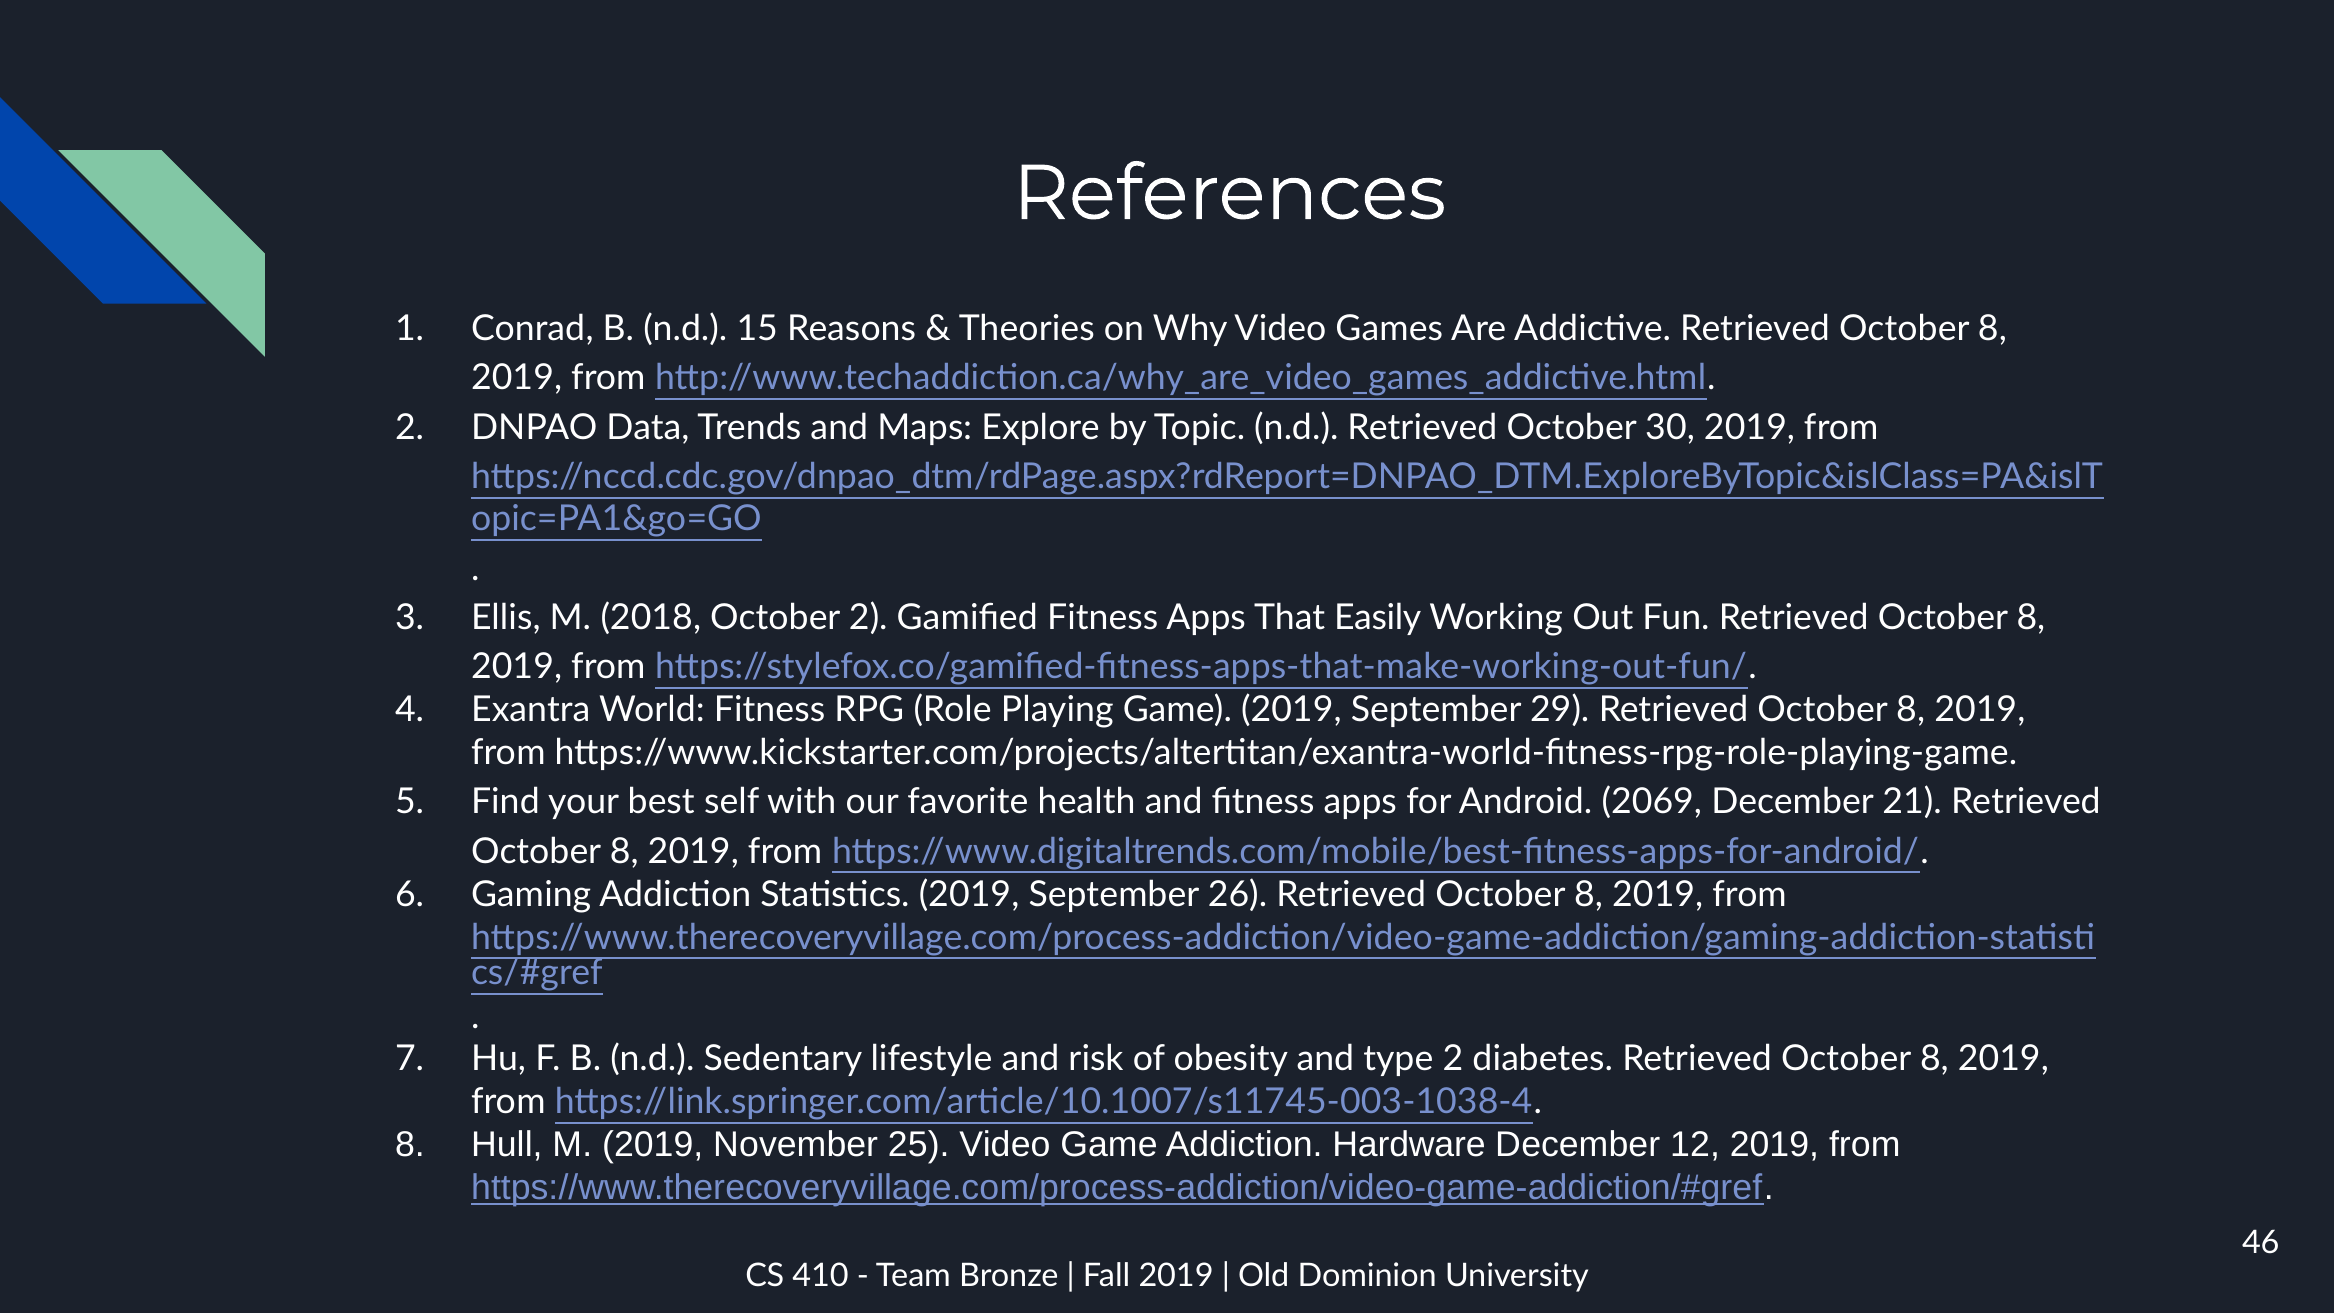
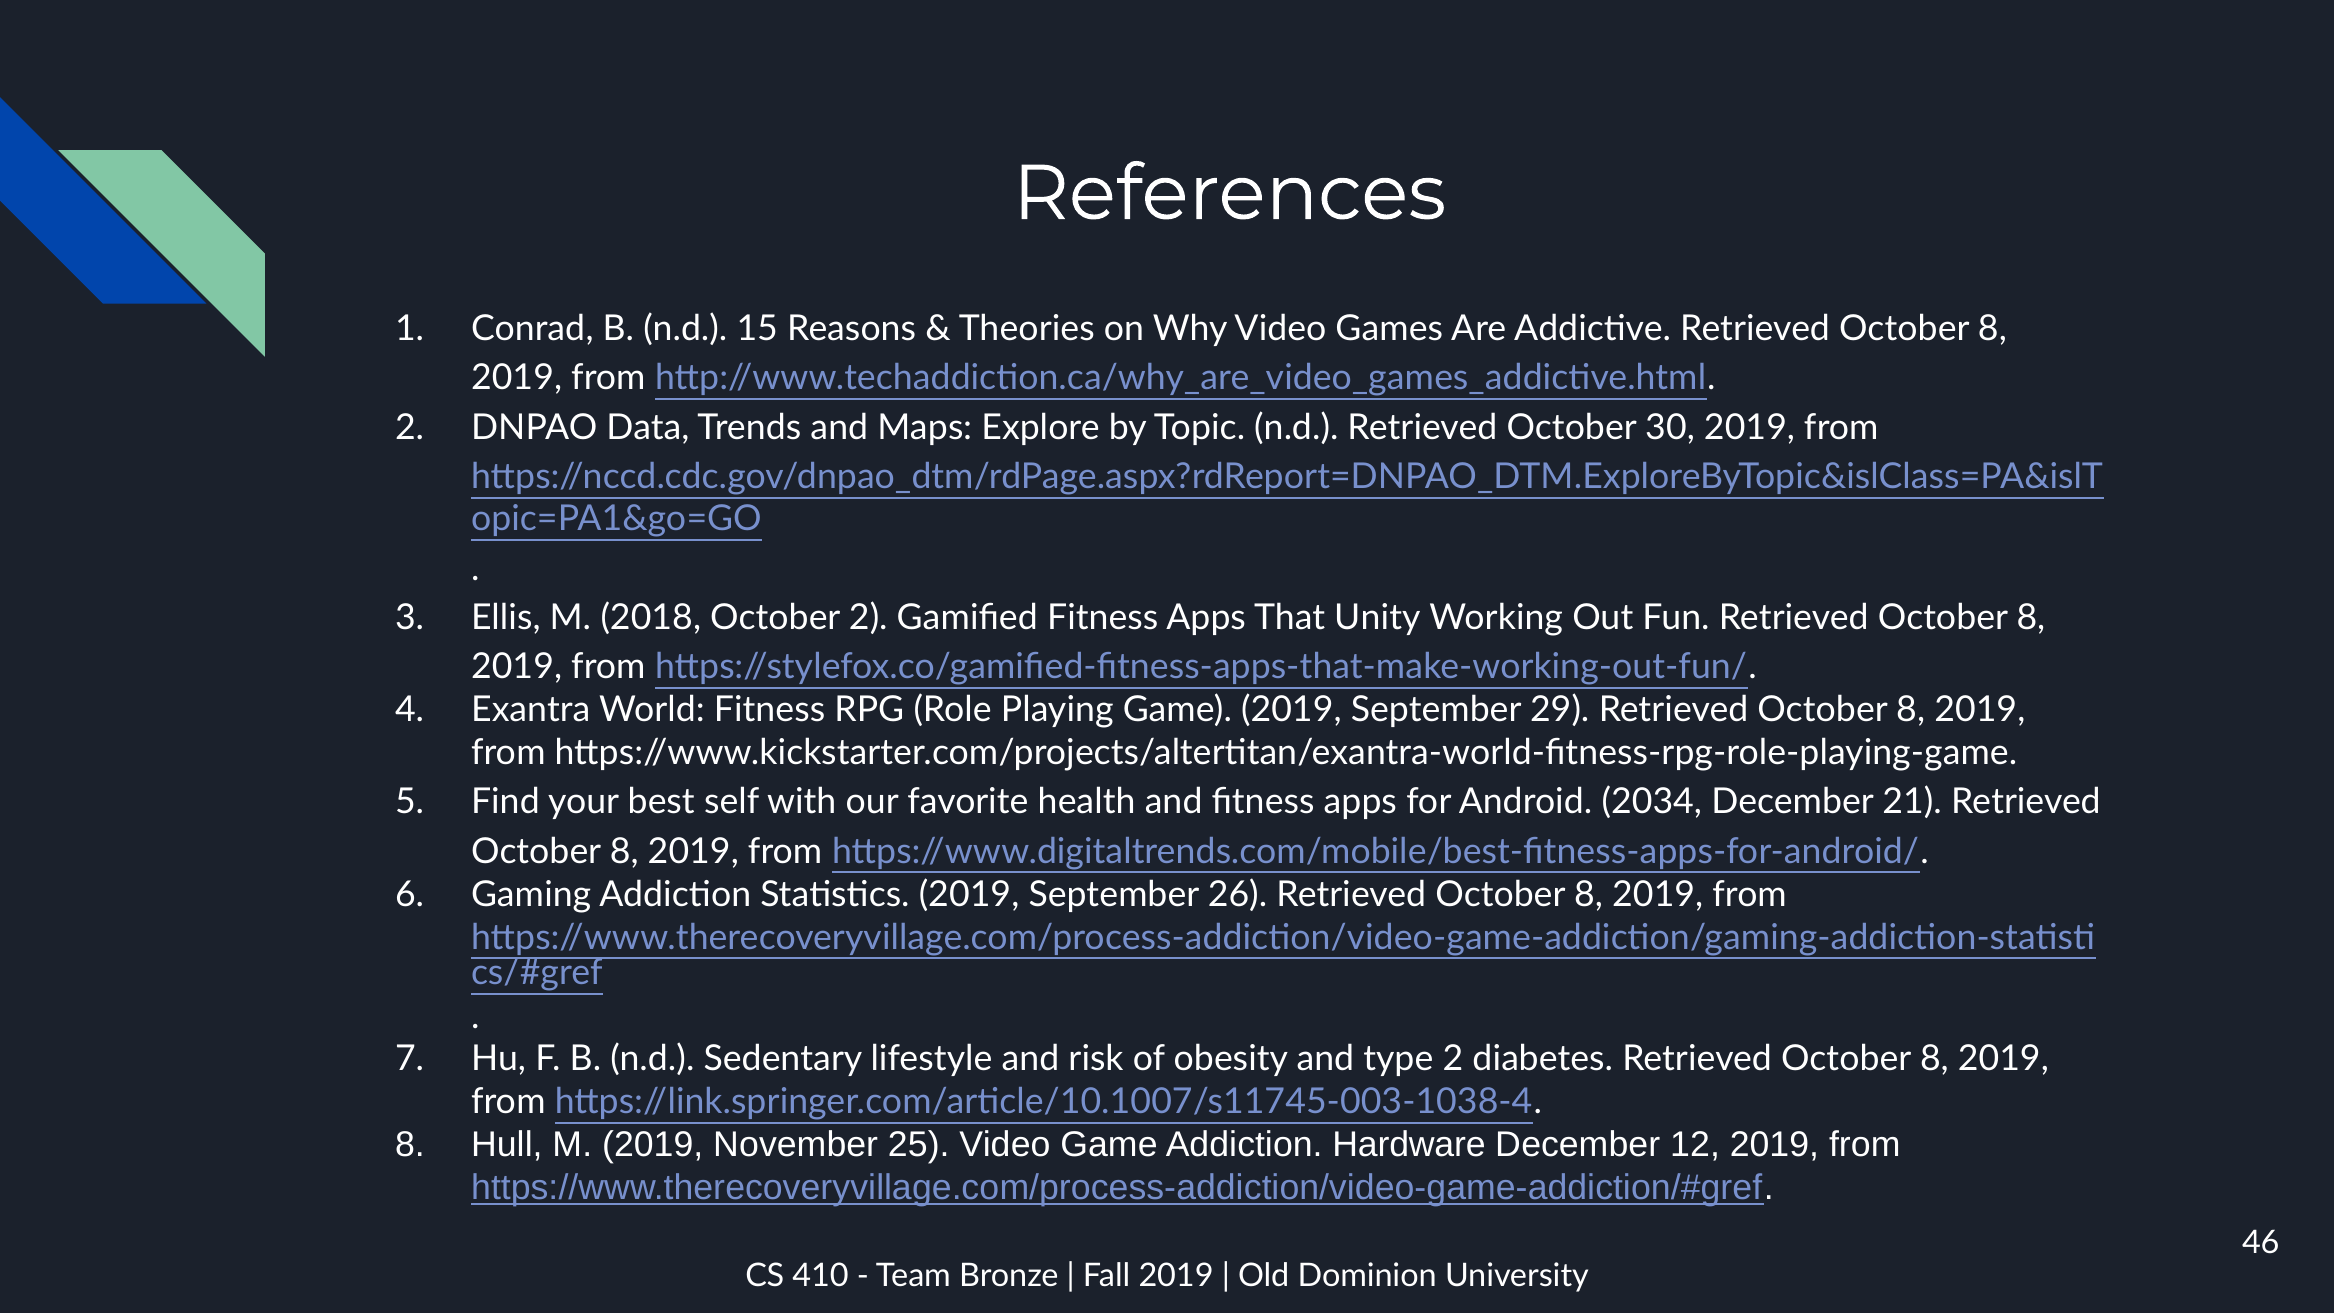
Easily: Easily -> Unity (1377, 618)
2069: 2069 -> 2034 (1652, 802)
